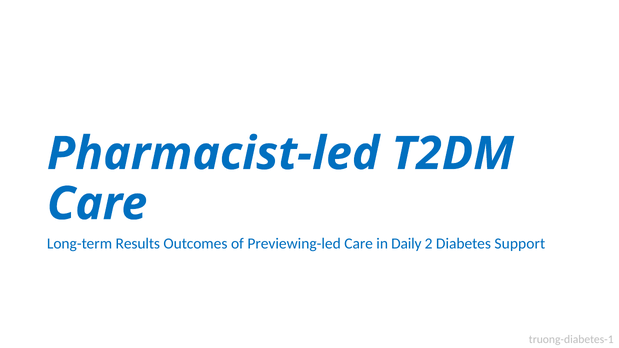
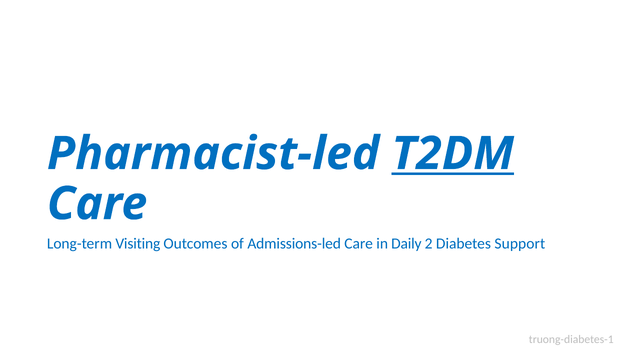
T2DM underline: none -> present (453, 154)
Results: Results -> Visiting (138, 244)
Previewing-led: Previewing-led -> Admissions-led (294, 244)
